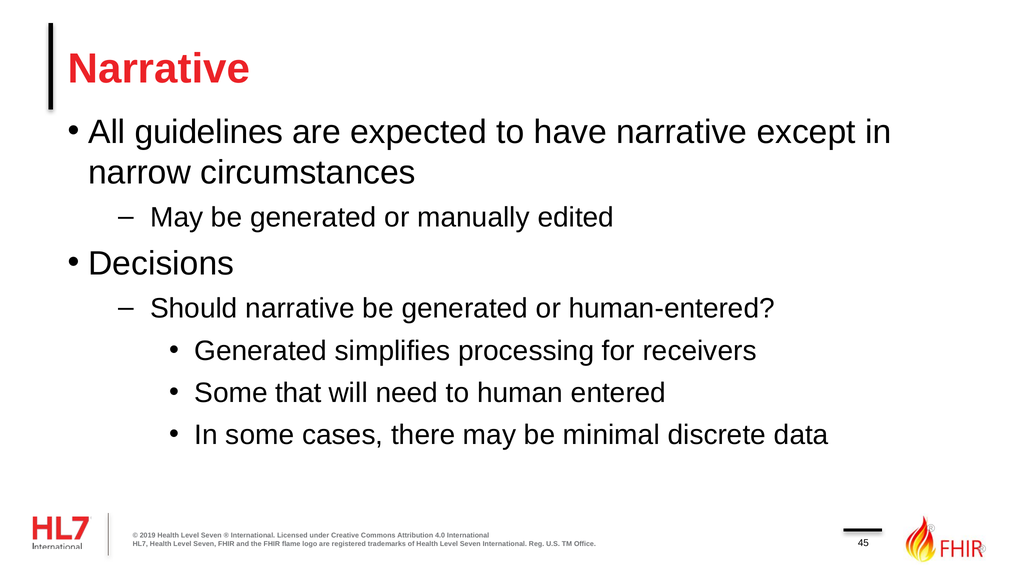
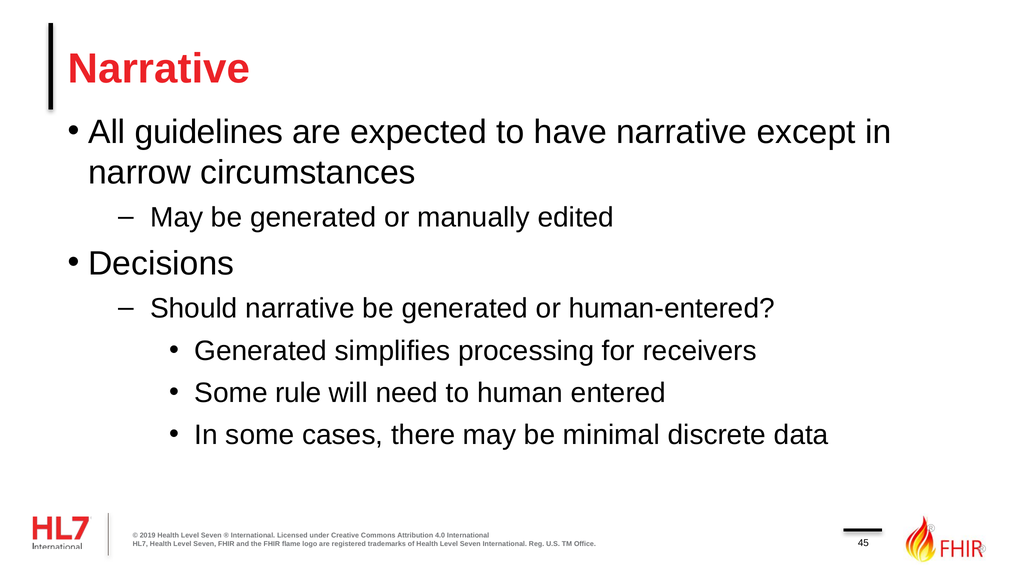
that: that -> rule (298, 393)
